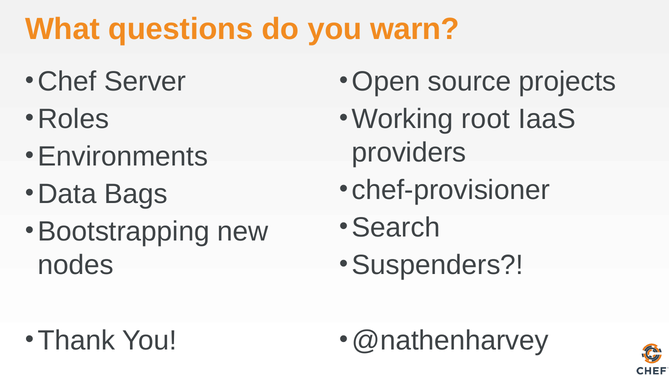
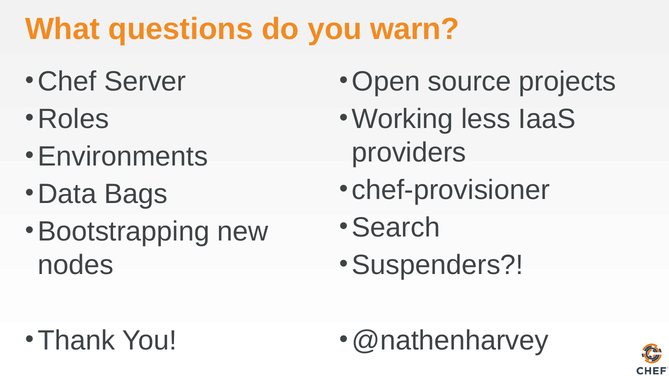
root: root -> less (486, 119)
